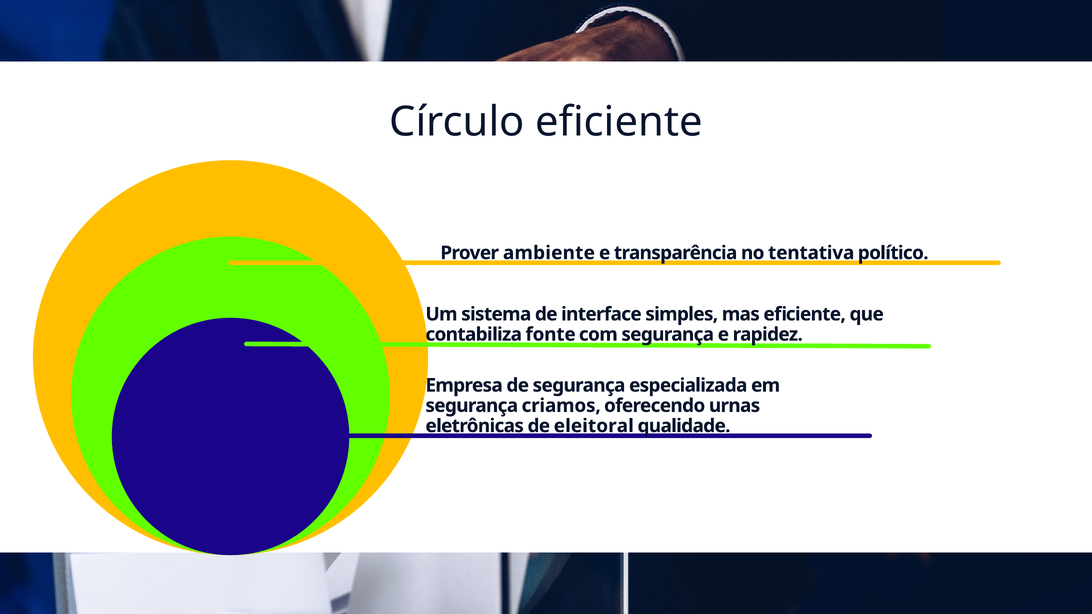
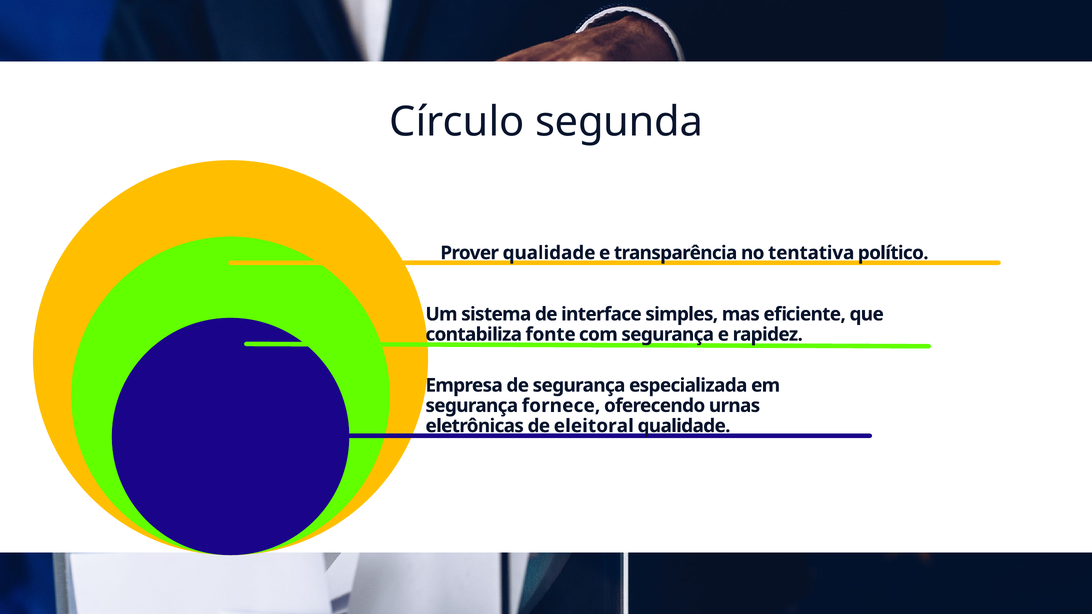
Círculo eficiente: eficiente -> segunda (619, 122)
Prover ambiente: ambiente -> qualidade (549, 253)
criamos: criamos -> fornece (561, 406)
